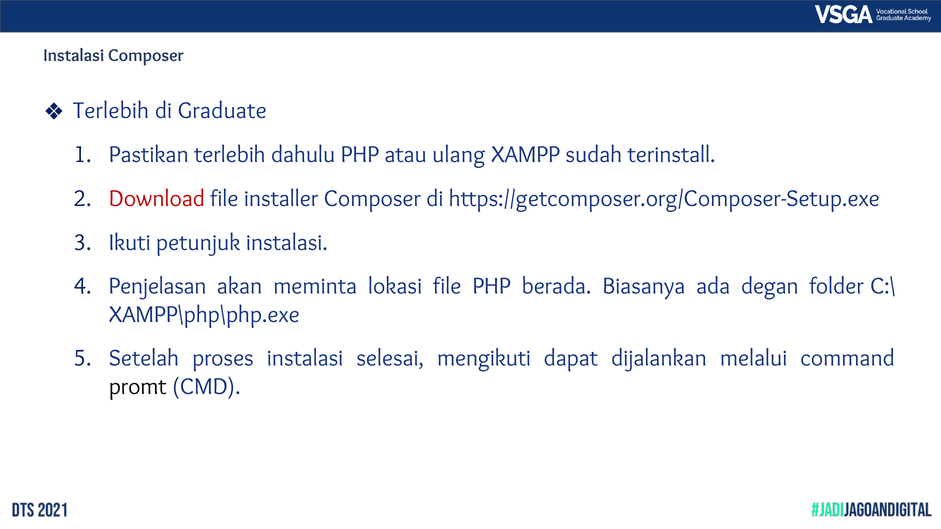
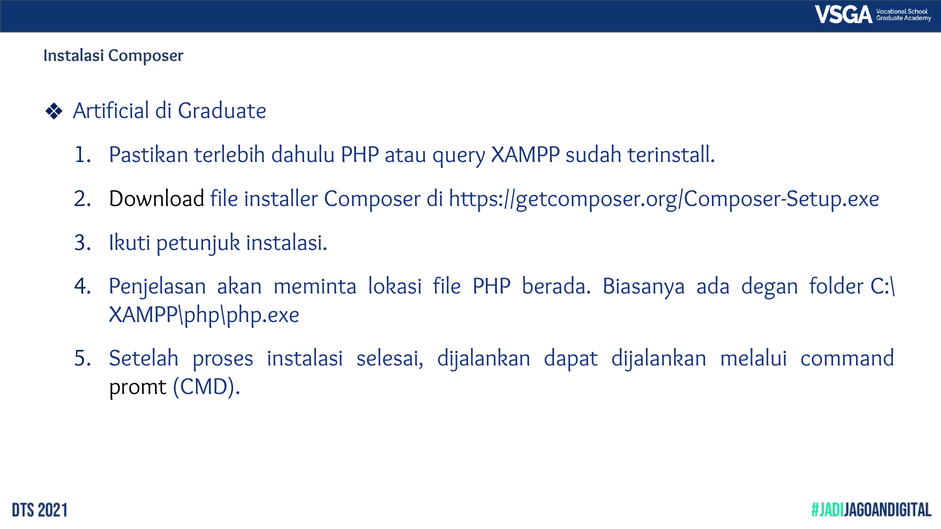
Terlebih: Terlebih -> Artificial (111, 111)
ulang: ulang -> query (459, 155)
Download colour: red -> black (157, 199)
selesai mengikuti: mengikuti -> dijalankan (484, 358)
